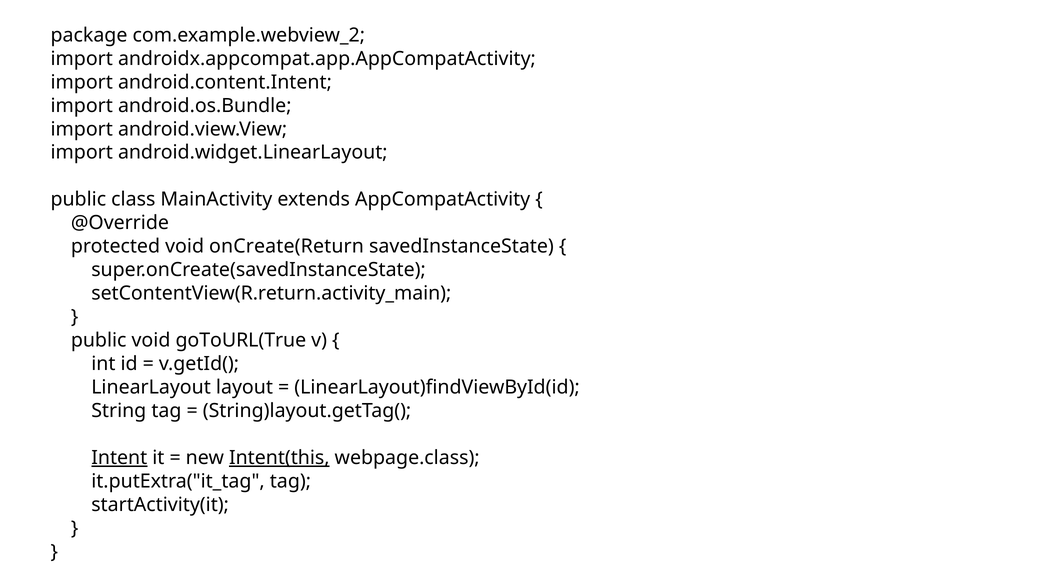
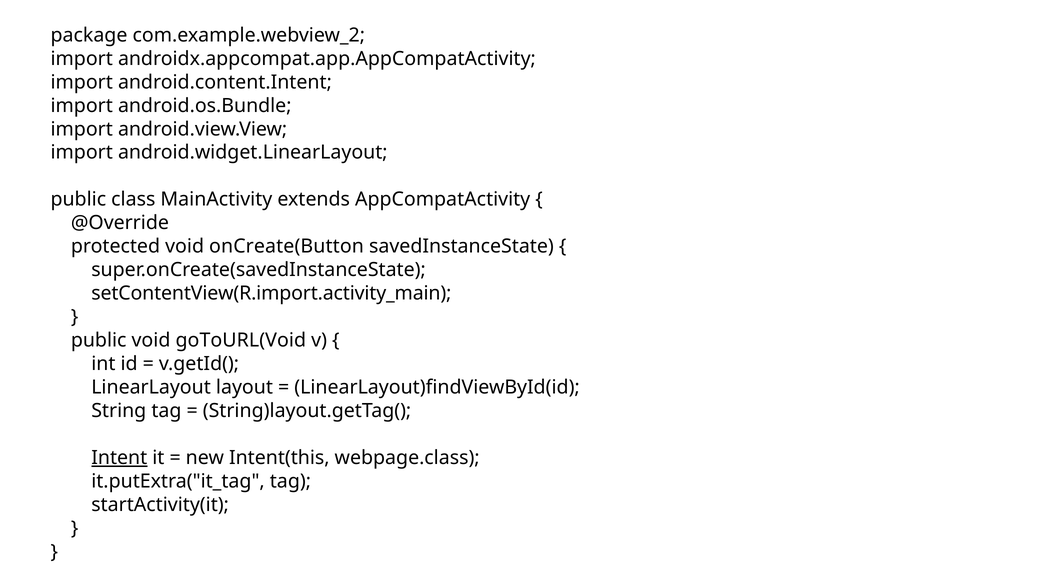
onCreate(Return: onCreate(Return -> onCreate(Button (287, 247)
setContentView(R.return.activity_main: setContentView(R.return.activity_main -> setContentView(R.import.activity_main (271, 294)
goToURL(True: goToURL(True -> goToURL(Void (241, 341)
Intent(this underline: present -> none (279, 458)
